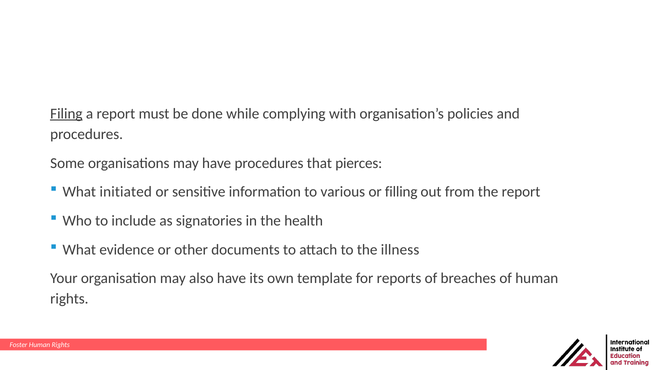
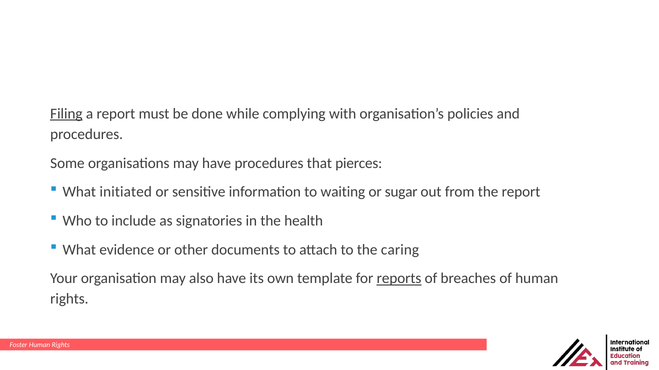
various: various -> waiting (343, 192)
filling: filling -> sugar (401, 192)
illness: illness -> caring (400, 250)
reports underline: none -> present (399, 279)
